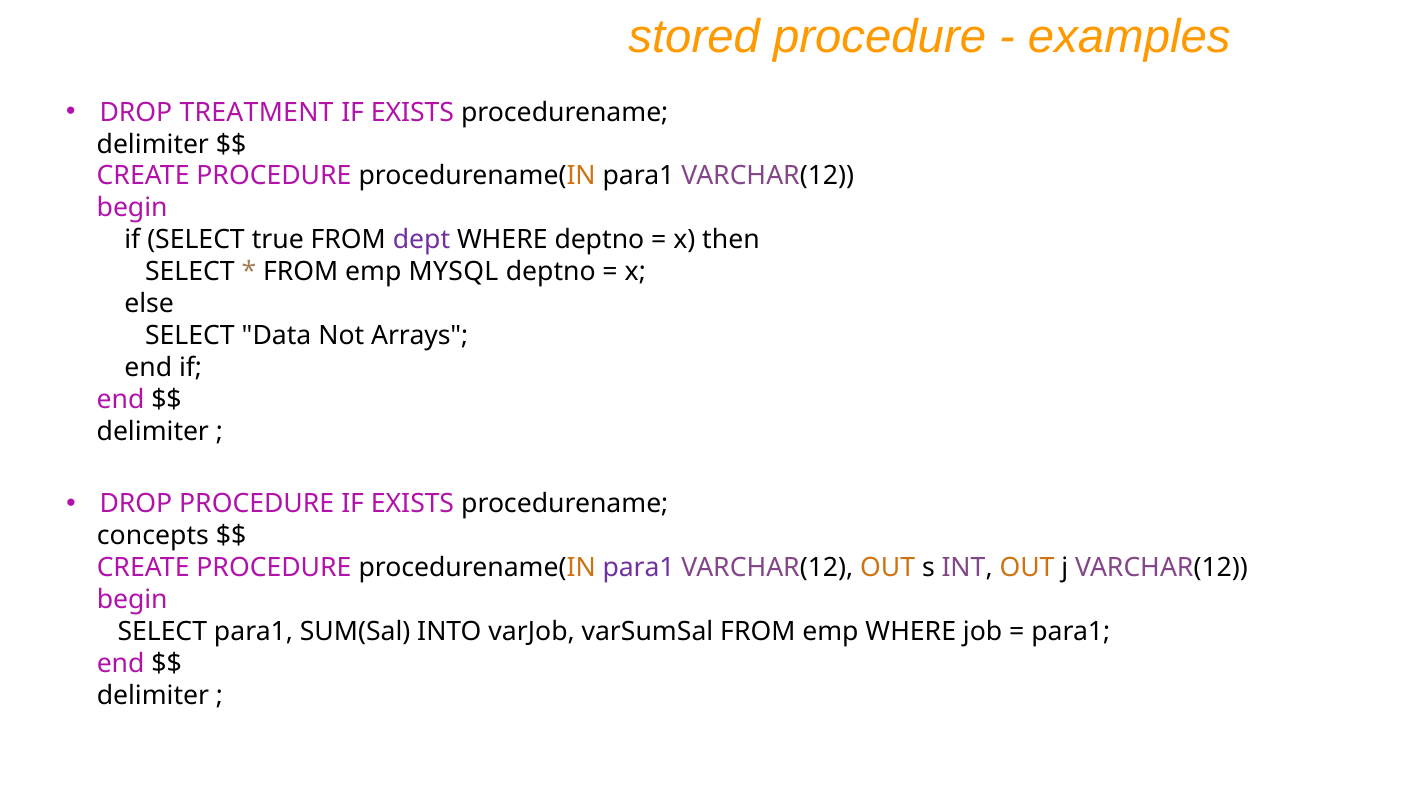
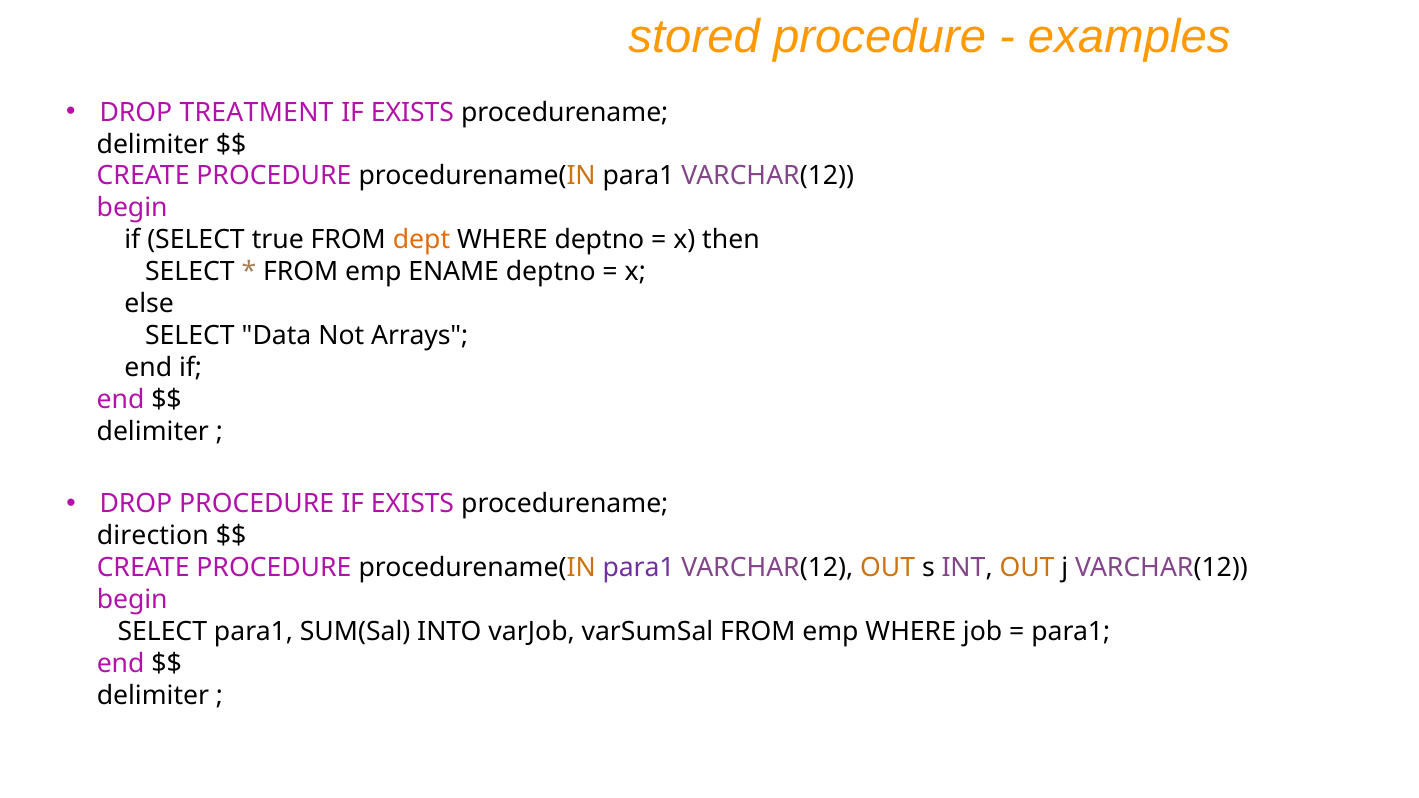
dept colour: purple -> orange (422, 240)
MYSQL: MYSQL -> ENAME (454, 272)
concepts: concepts -> direction (153, 536)
